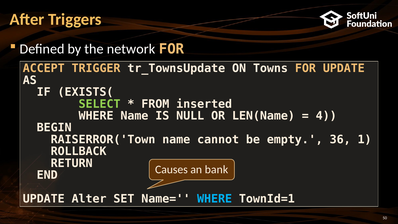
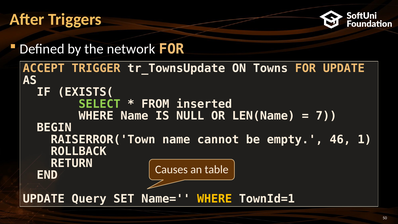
4: 4 -> 7 (326, 116)
36: 36 -> 46 (340, 139)
bank: bank -> table (217, 170)
Alter: Alter -> Query (89, 199)
WHERE colour: light blue -> yellow (215, 199)
